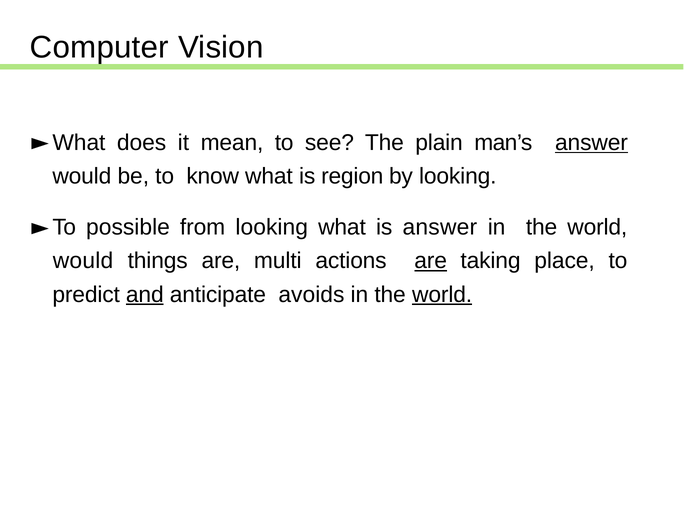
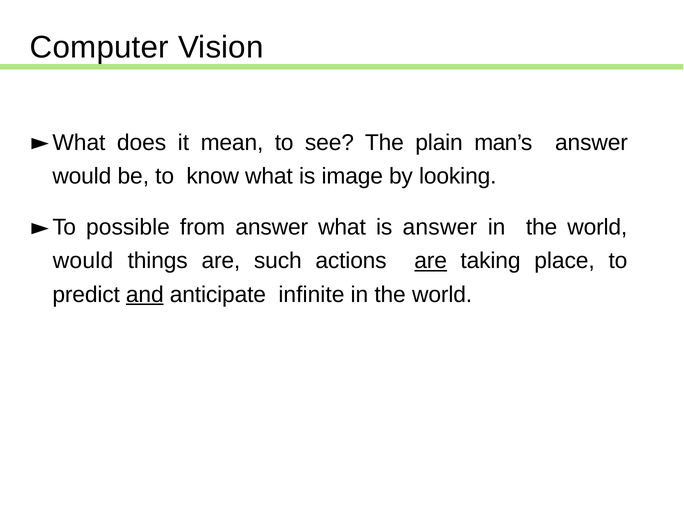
answer underline: present -> none (591, 143)
region: region -> image (352, 176)
from looking: looking -> answer (272, 227)
multi: multi -> such (278, 261)
avoids: avoids -> infinite (311, 295)
world underline: present -> none (442, 295)
